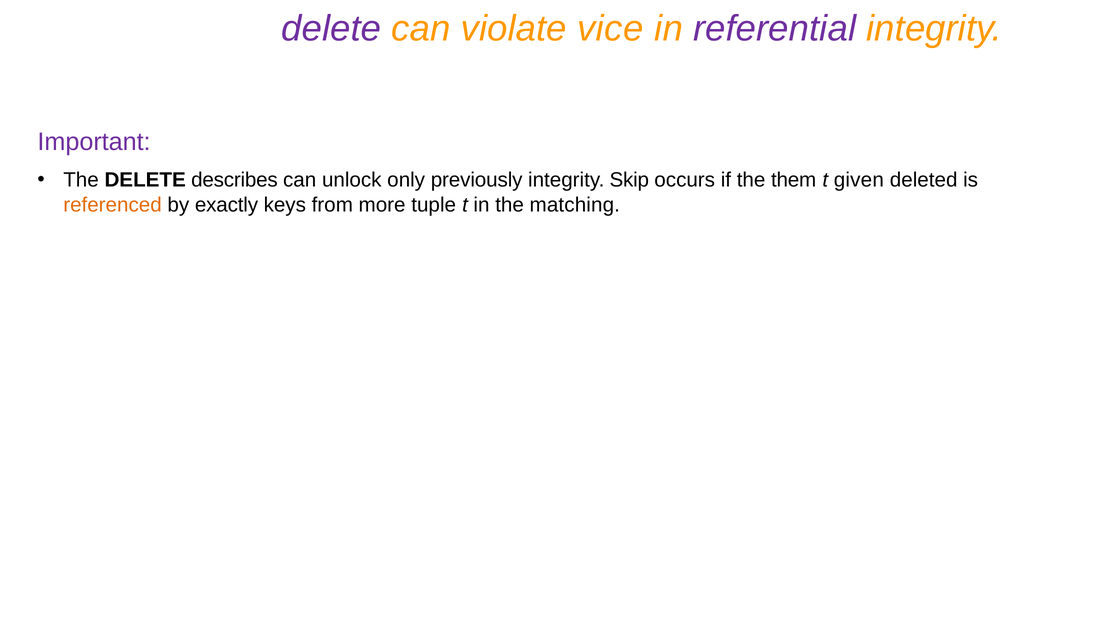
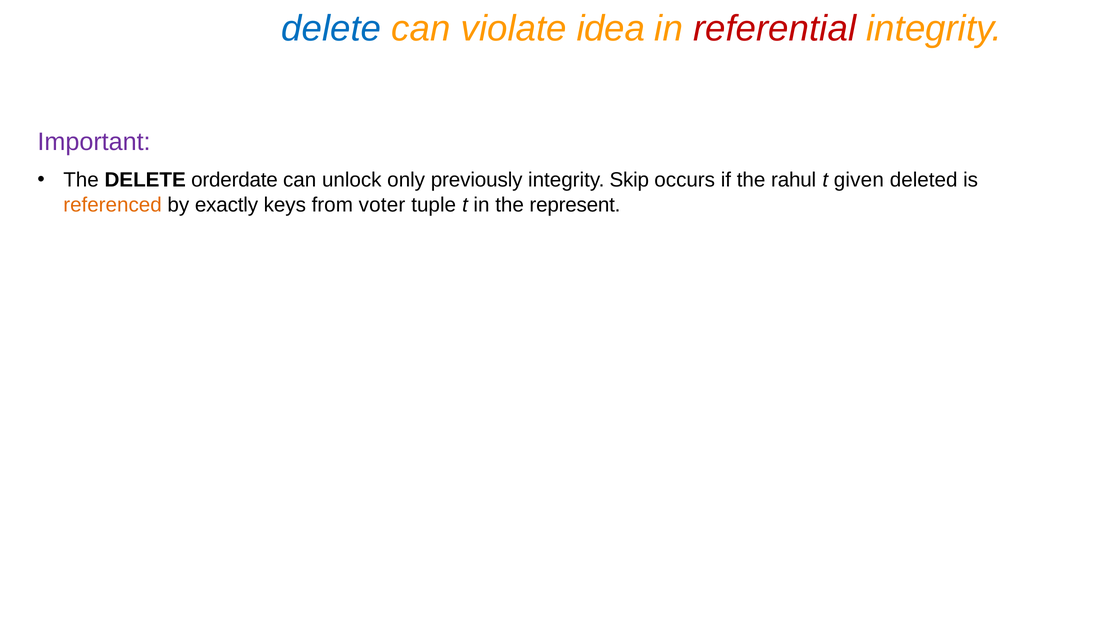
delete colour: purple -> blue (331, 29)
vice: vice -> idea (611, 29)
referential colour: purple -> red (775, 29)
describes: describes -> orderdate (234, 180)
them: them -> rahul (794, 180)
more: more -> voter (382, 205)
matching: matching -> represent (575, 205)
